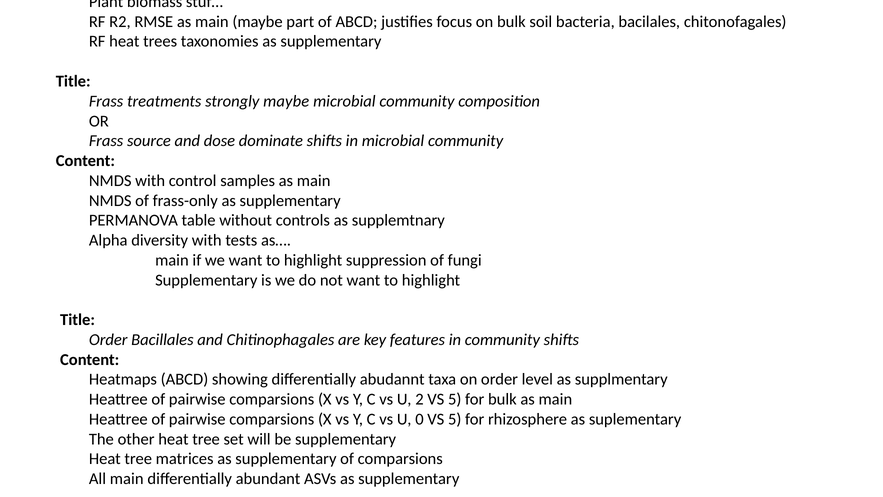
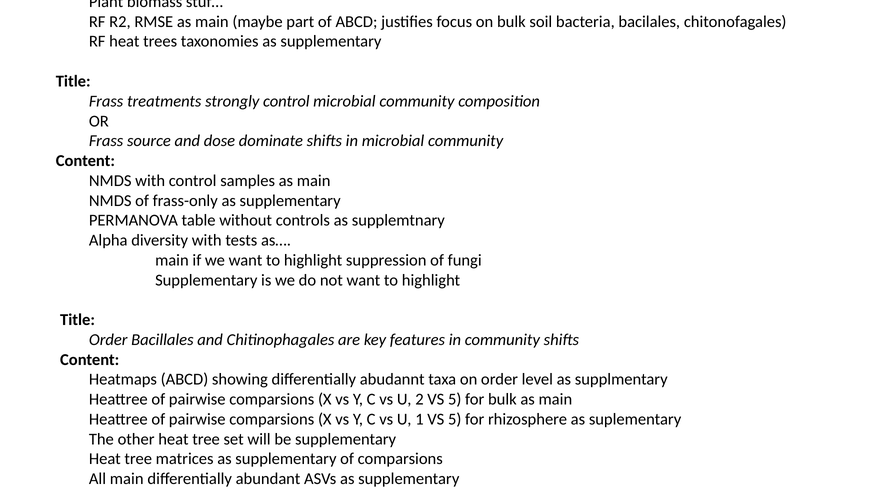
strongly maybe: maybe -> control (286, 101)
0: 0 -> 1 (419, 419)
